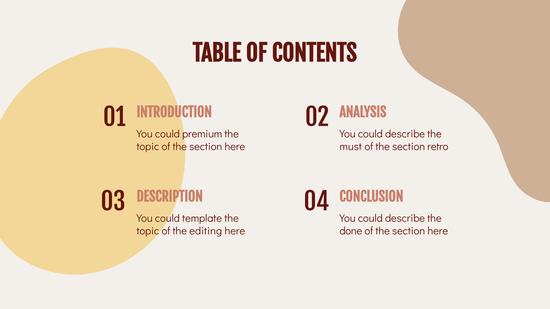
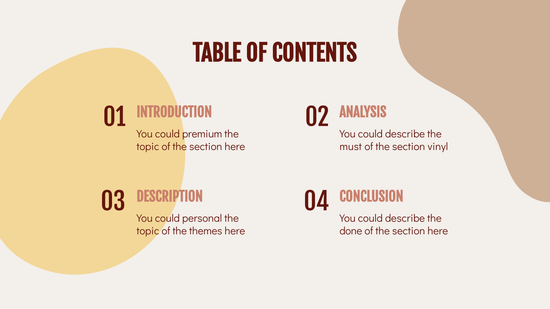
retro: retro -> vinyl (438, 147)
template: template -> personal (202, 218)
editing: editing -> themes (206, 231)
